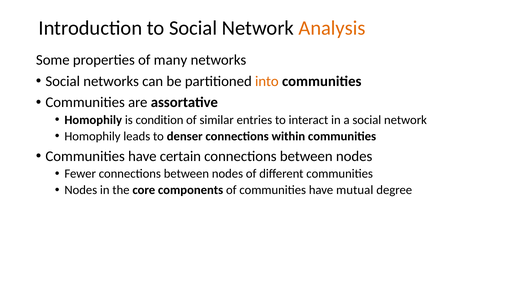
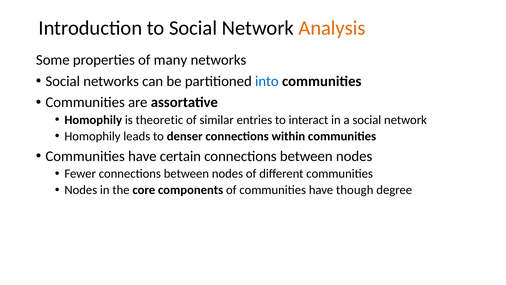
into colour: orange -> blue (267, 81)
condition: condition -> theoretic (159, 120)
mutual: mutual -> though (355, 190)
